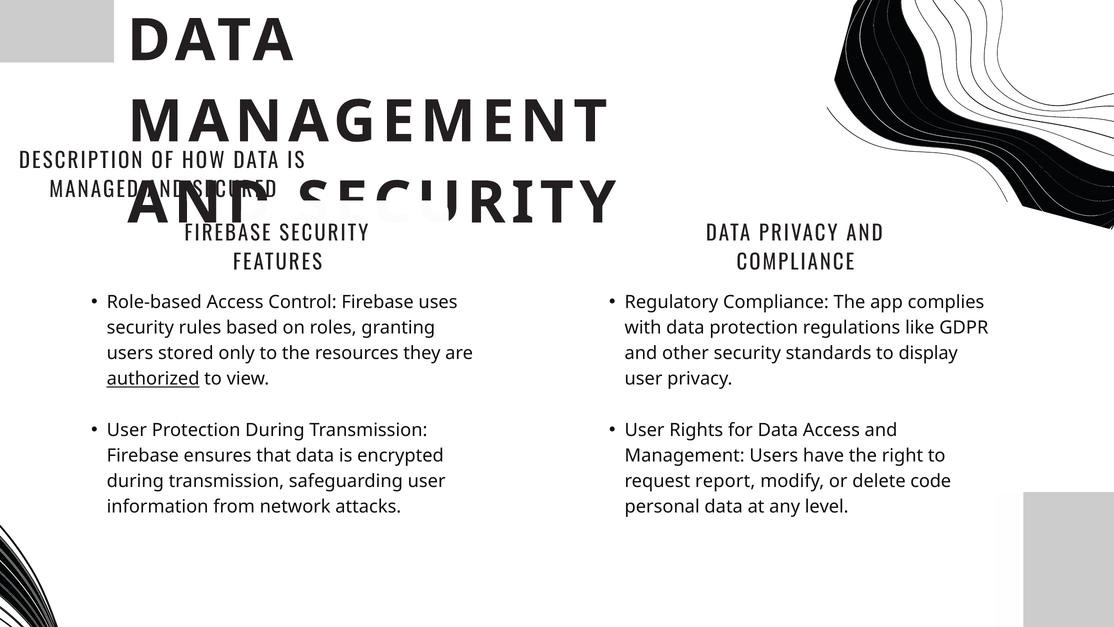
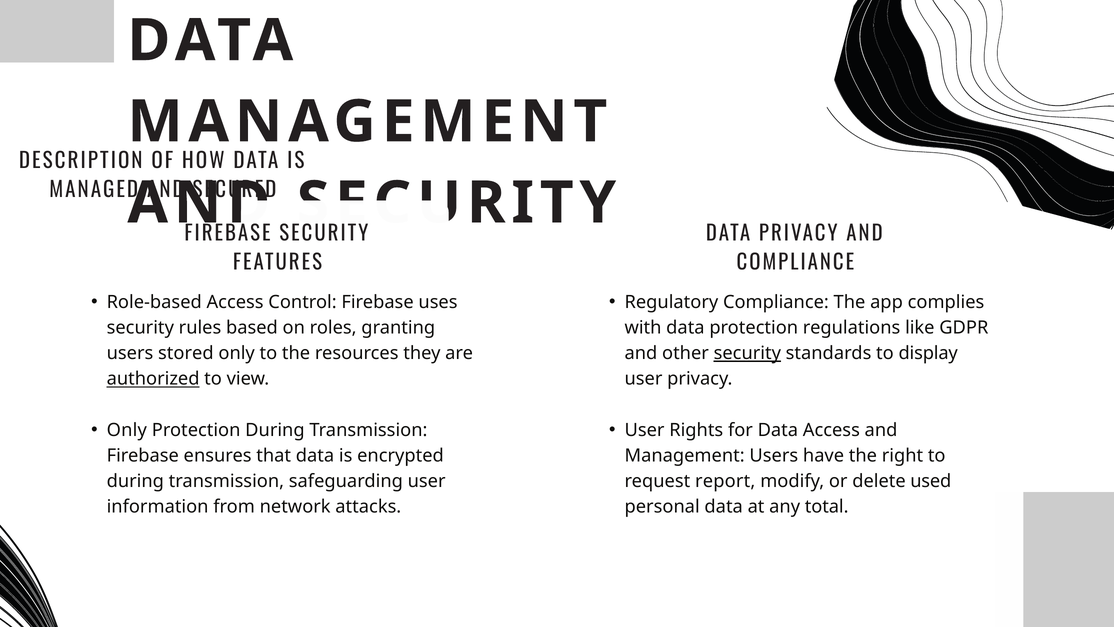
security underline: none -> present (747, 353)
User: User -> Only (127, 430)
code: code -> used (931, 481)
level: level -> total (827, 506)
